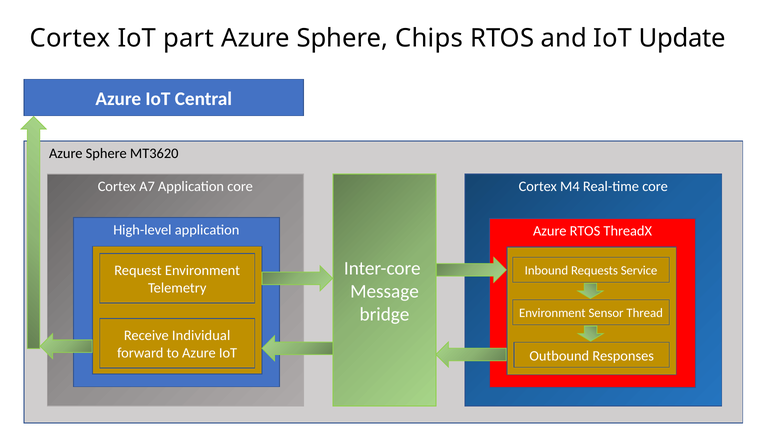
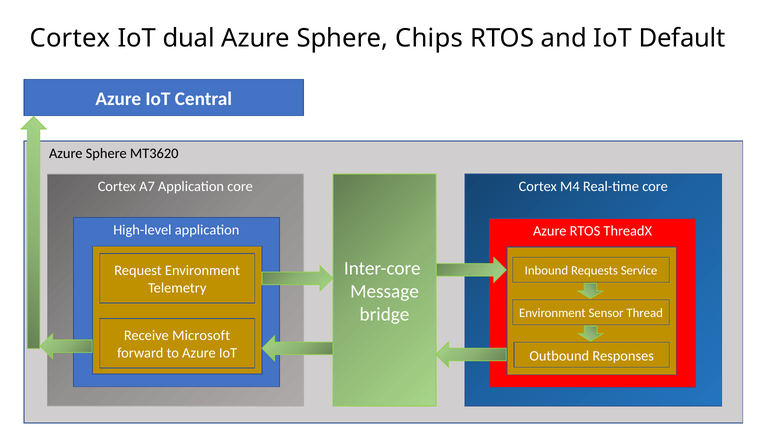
part: part -> dual (189, 38)
Update: Update -> Default (682, 38)
Individual: Individual -> Microsoft (201, 335)
